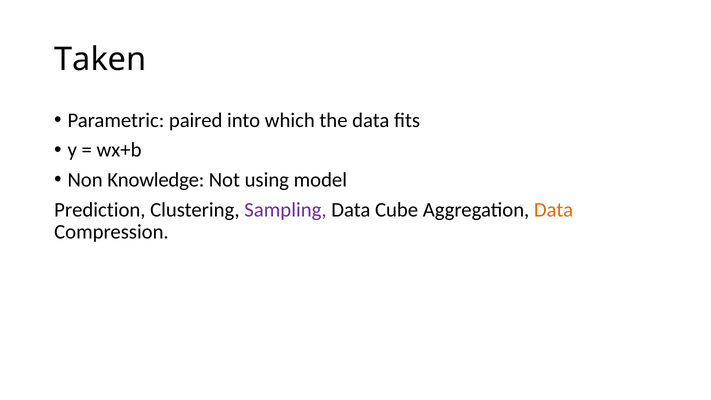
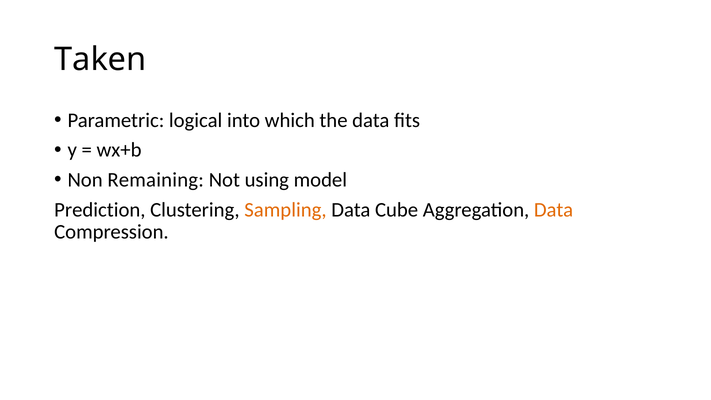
paired: paired -> logical (196, 120)
Knowledge: Knowledge -> Remaining (156, 180)
Sampling colour: purple -> orange (285, 210)
